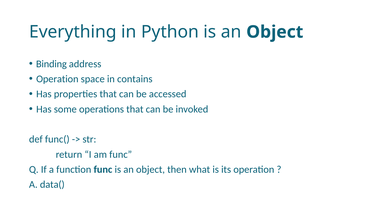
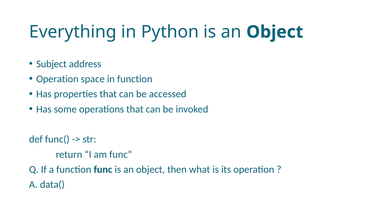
Binding: Binding -> Subject (51, 64)
in contains: contains -> function (135, 79)
